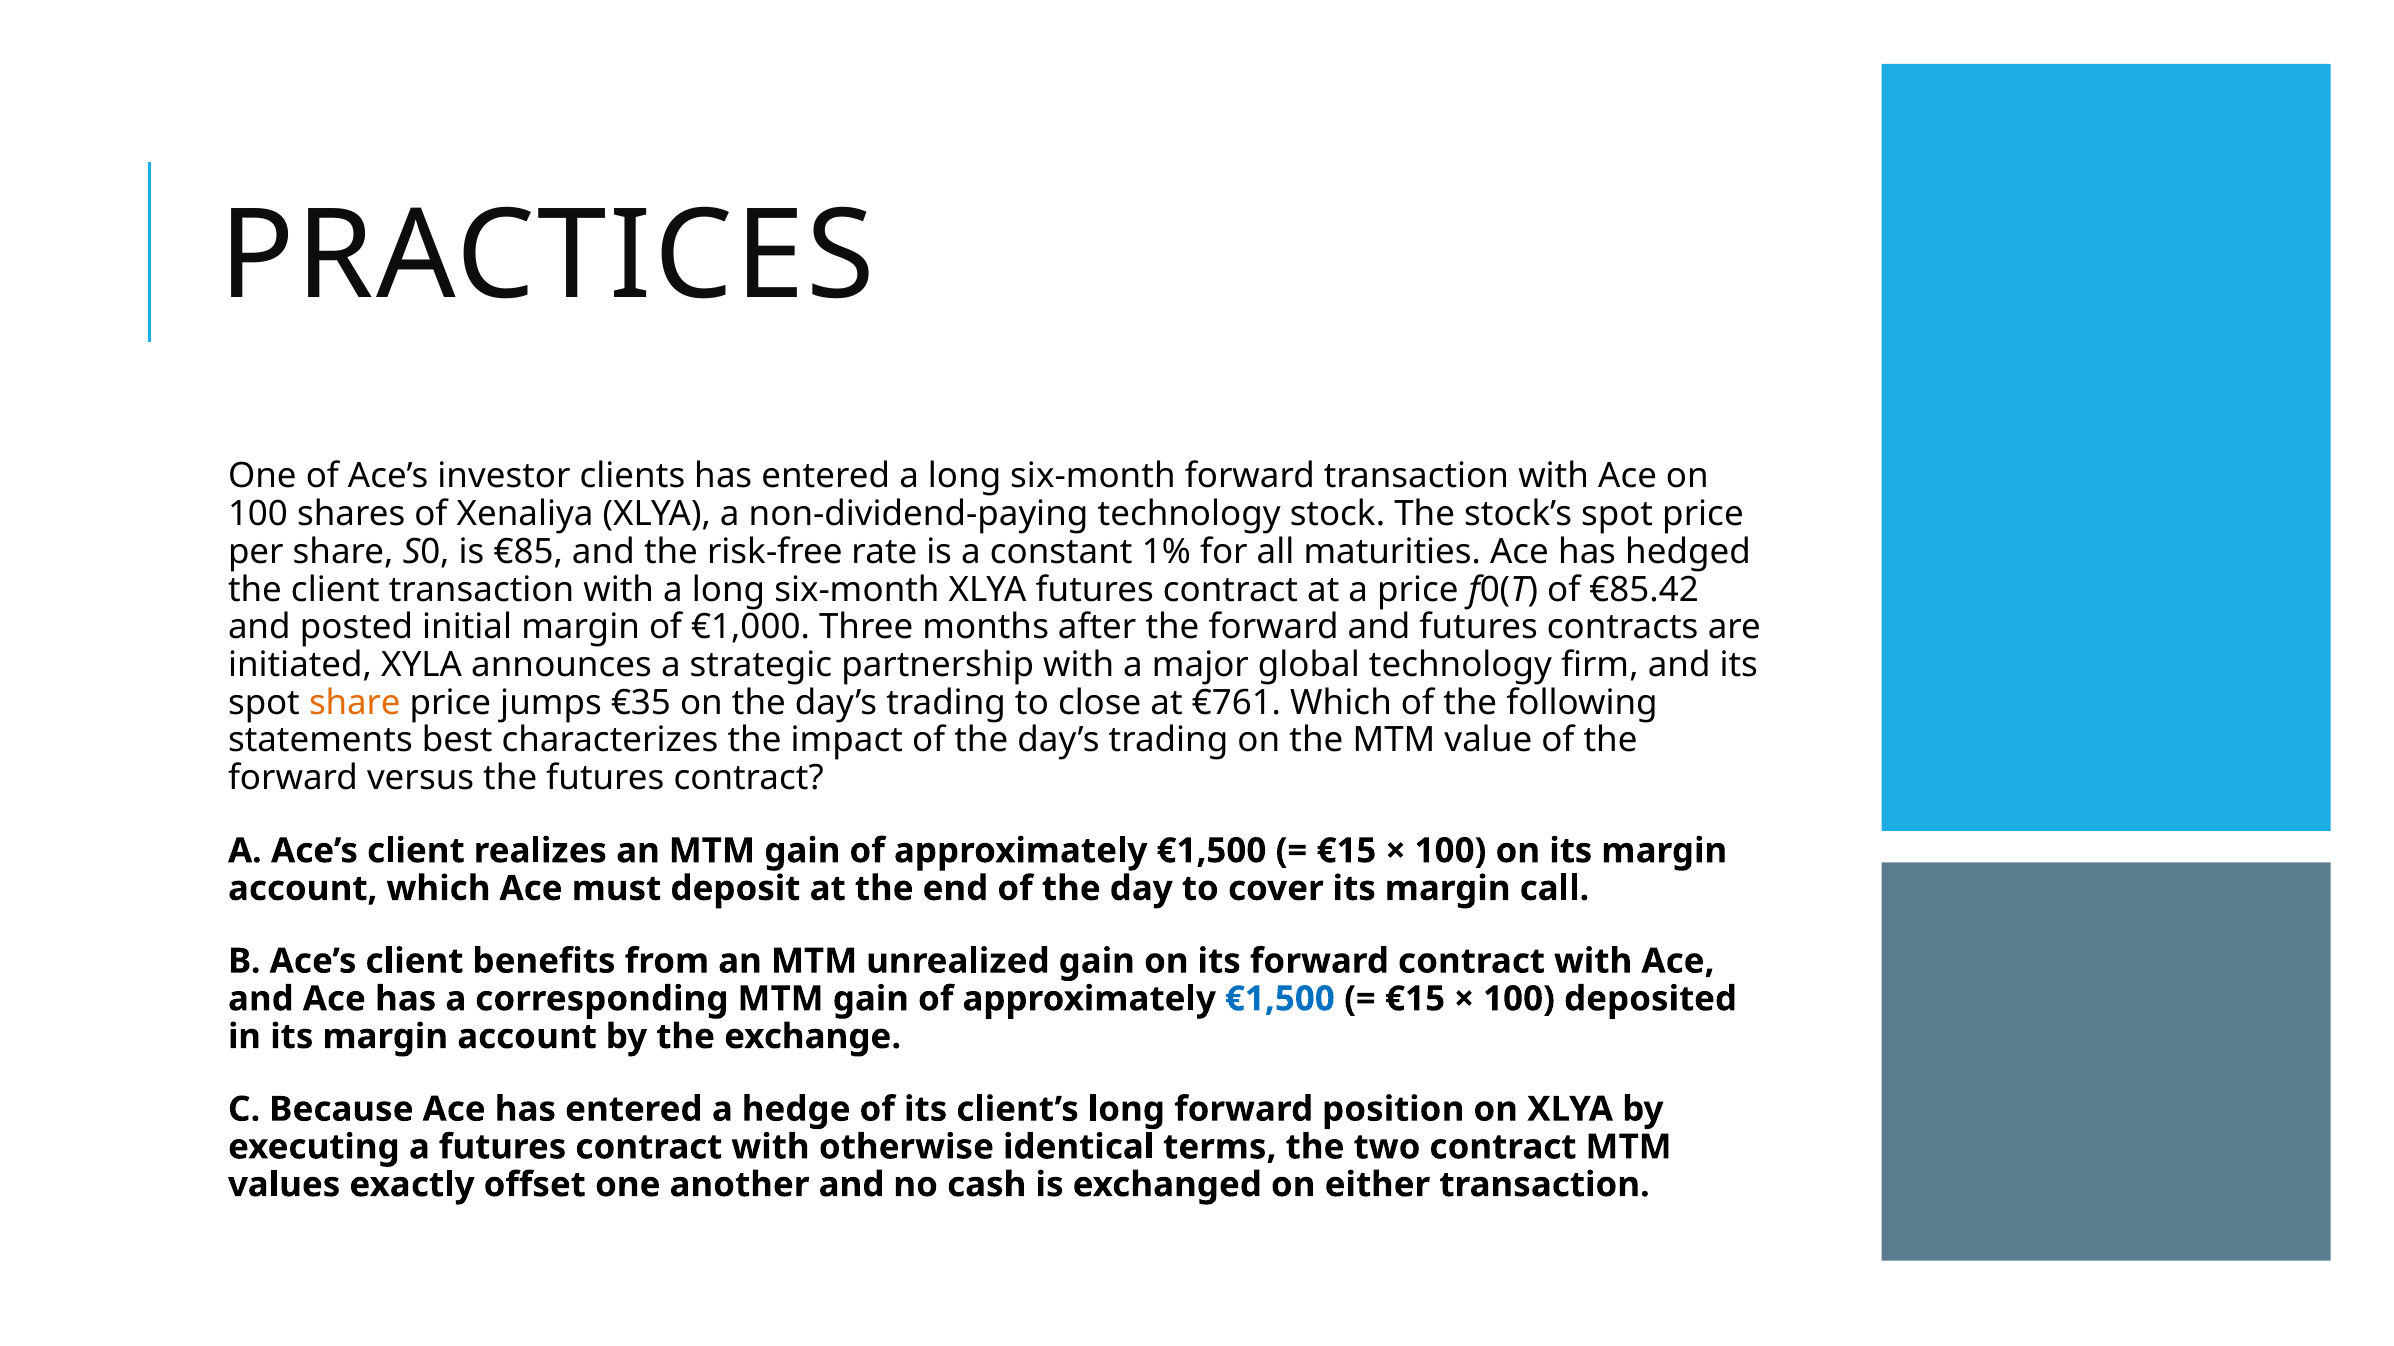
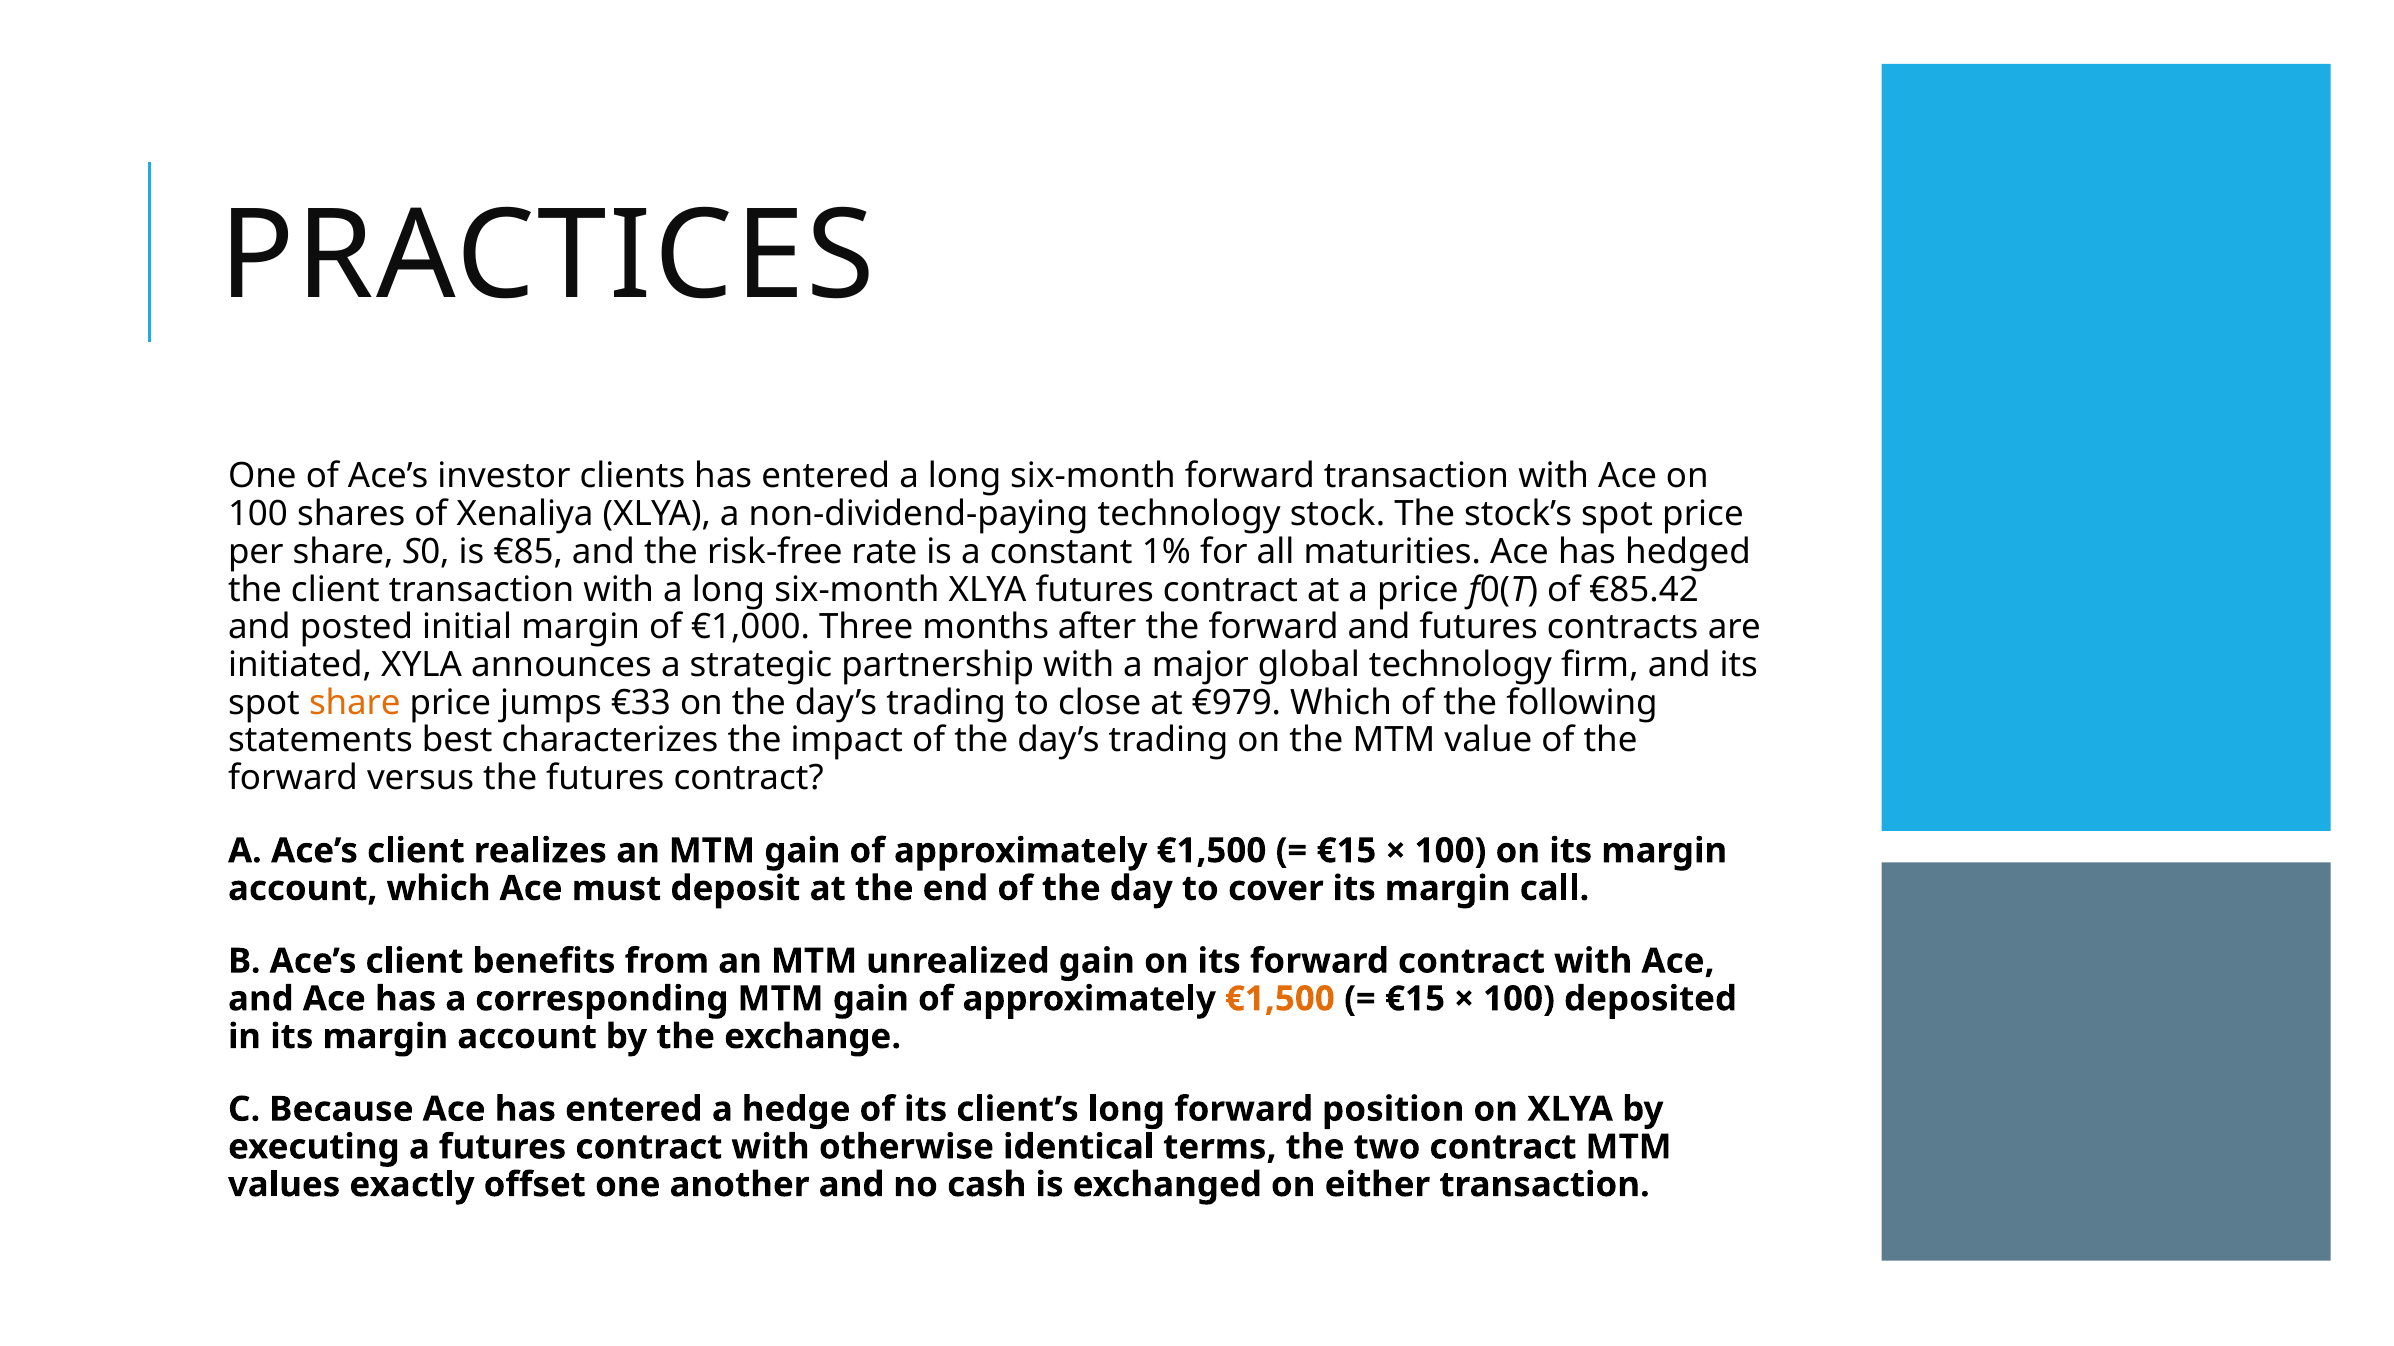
€35: €35 -> €33 (641, 703)
€761: €761 -> €979 (1236, 703)
€1,500 colour: blue -> orange (1280, 999)
